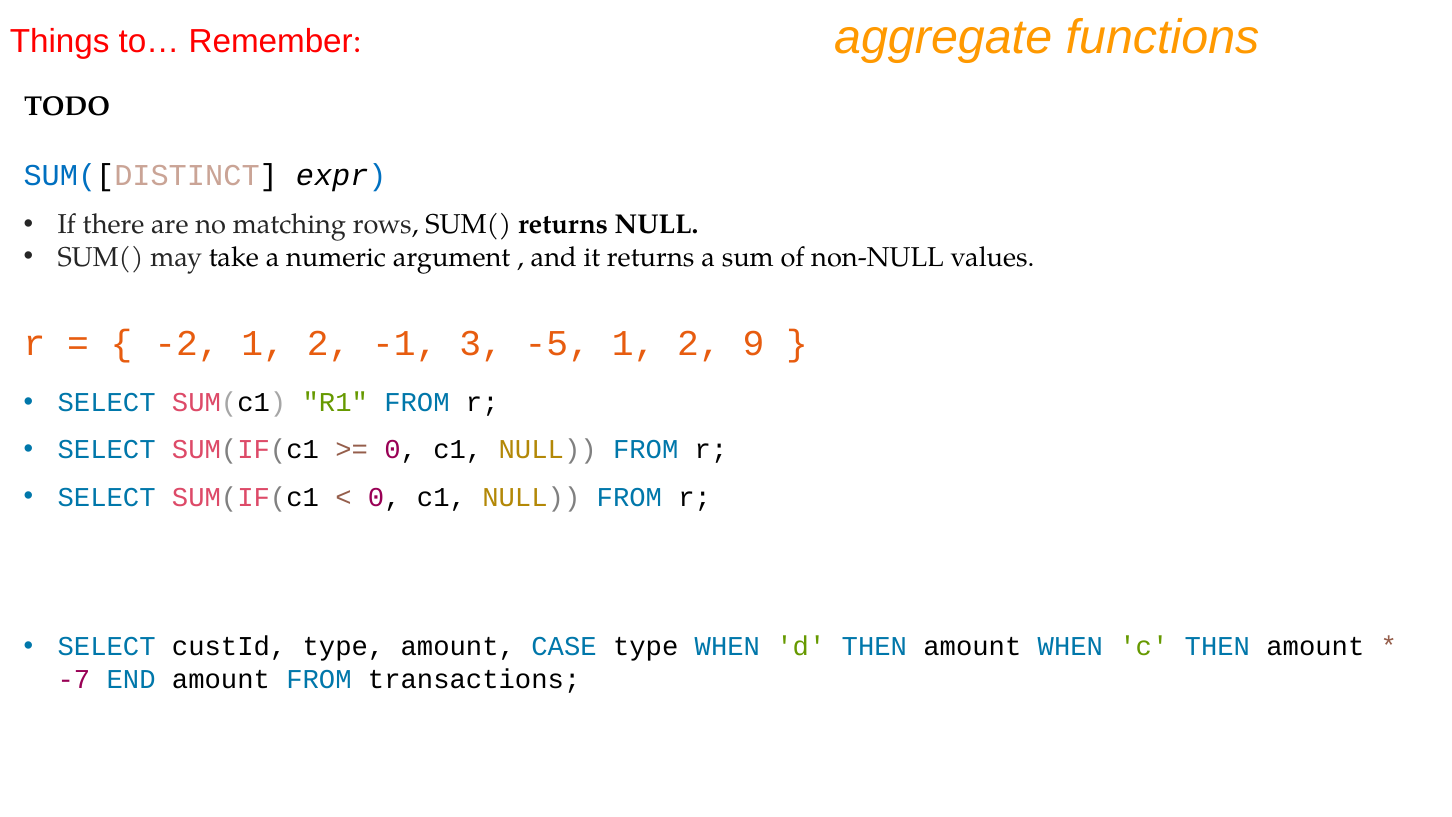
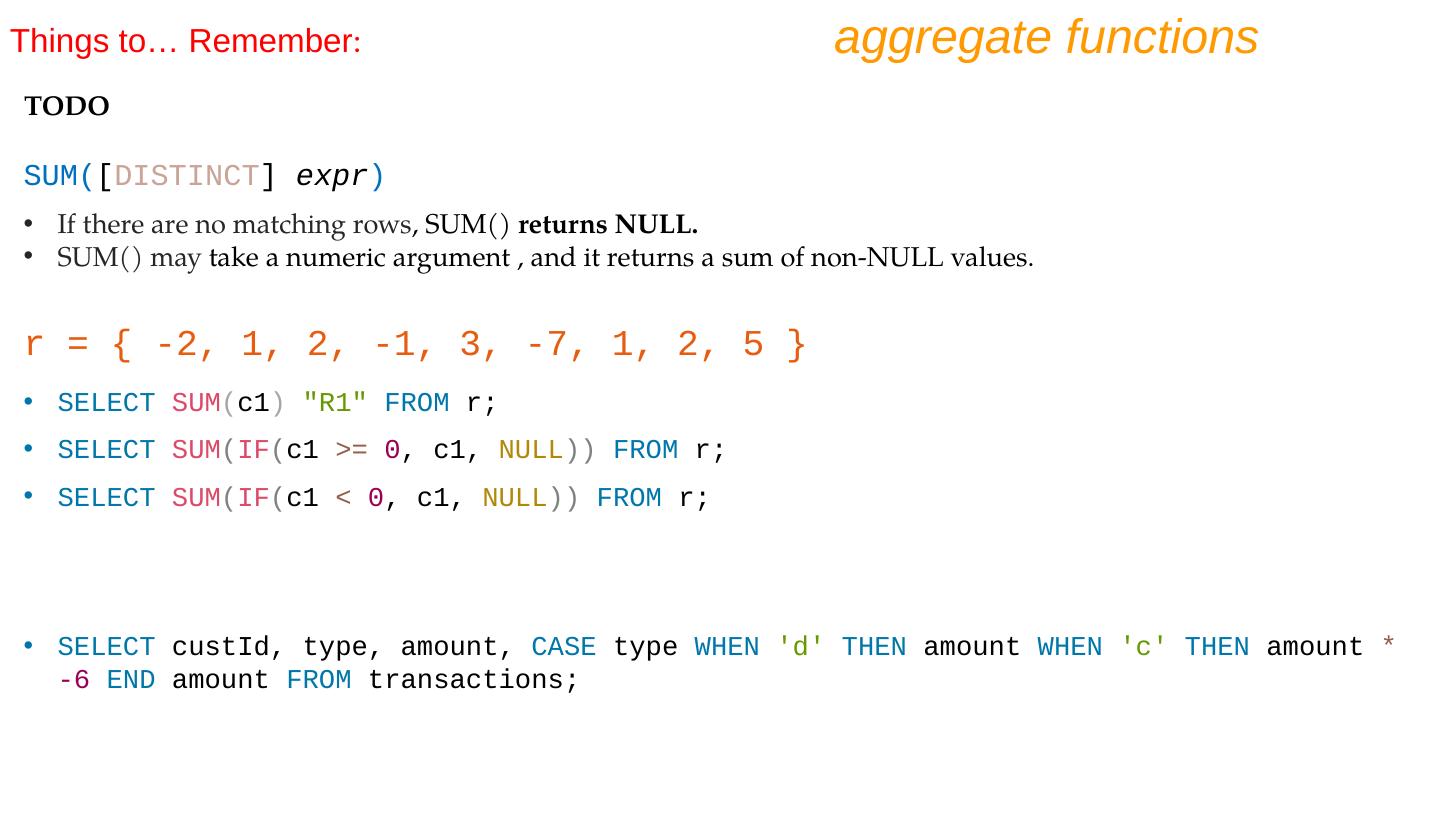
-5: -5 -> -7 (557, 343)
9: 9 -> 5 (753, 343)
-7: -7 -> -6 (74, 679)
